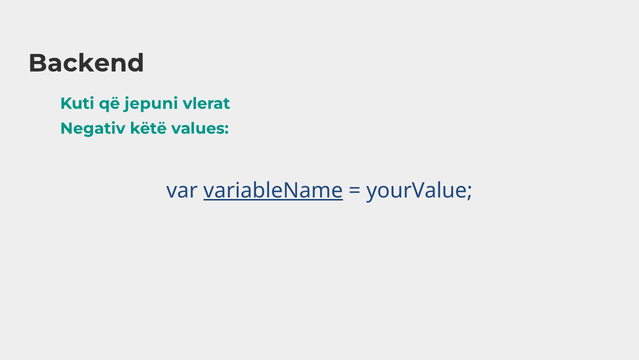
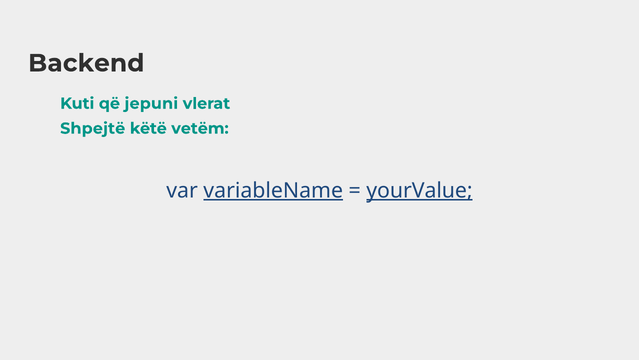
Negativ: Negativ -> Shpejtë (93, 128)
values: values -> vetëm (200, 128)
yourValue underline: none -> present (419, 190)
